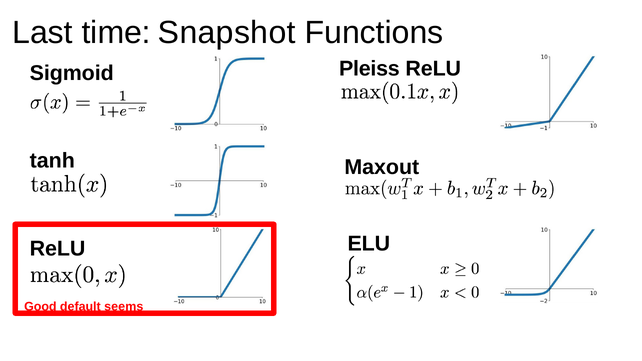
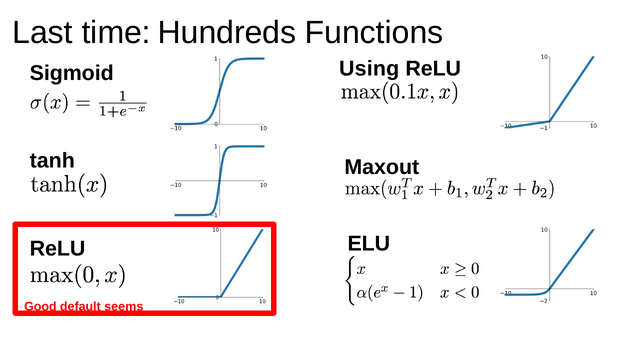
Snapshot: Snapshot -> Hundreds (227, 33)
Pleiss: Pleiss -> Using (369, 69)
